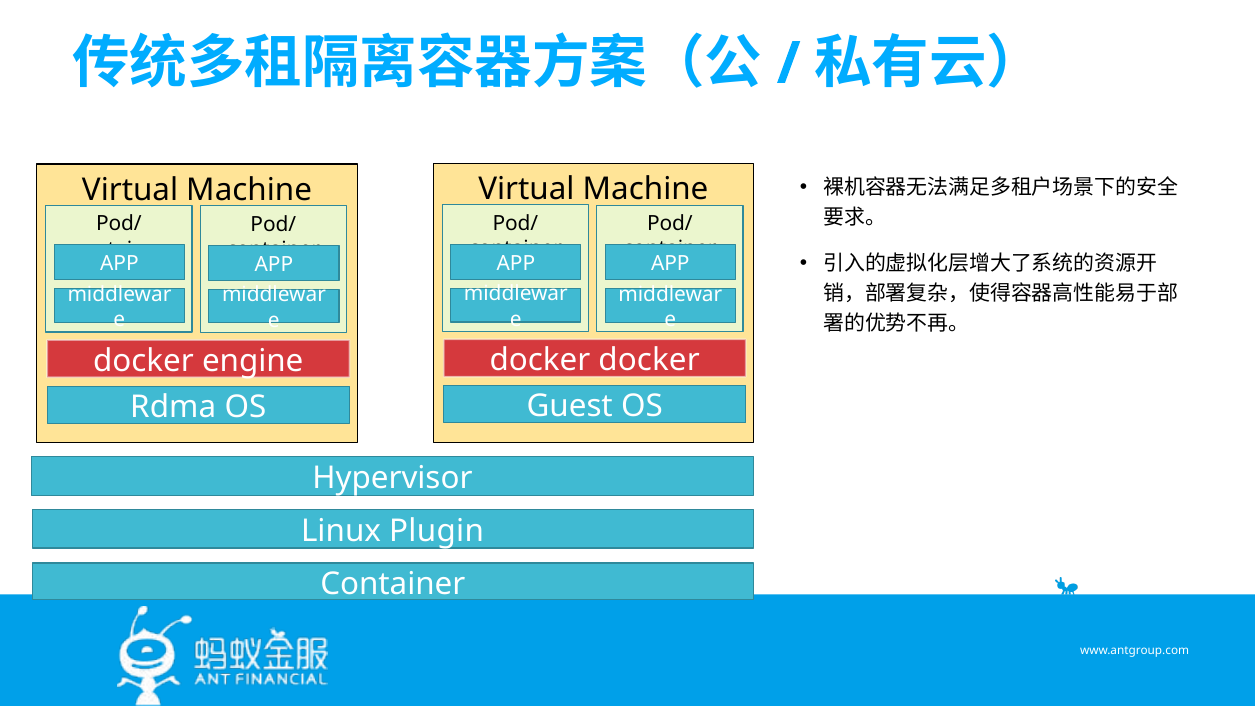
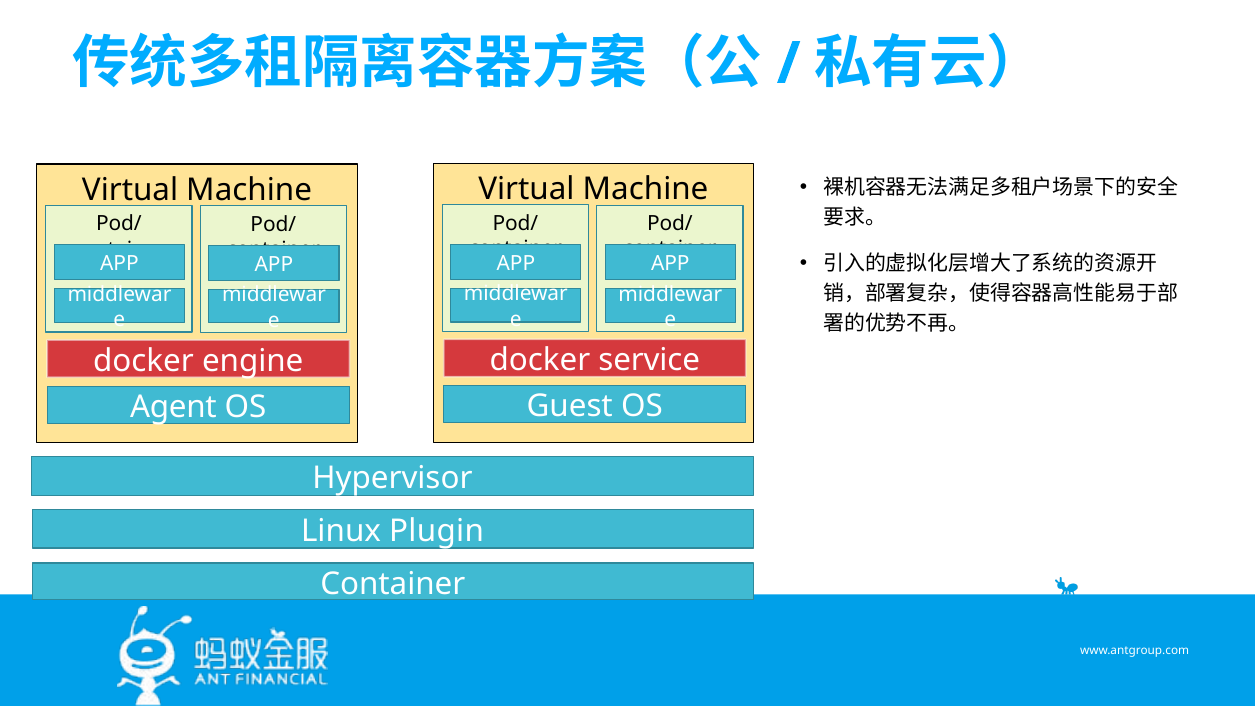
docker docker: docker -> service (649, 360)
Rdma: Rdma -> Agent (173, 407)
